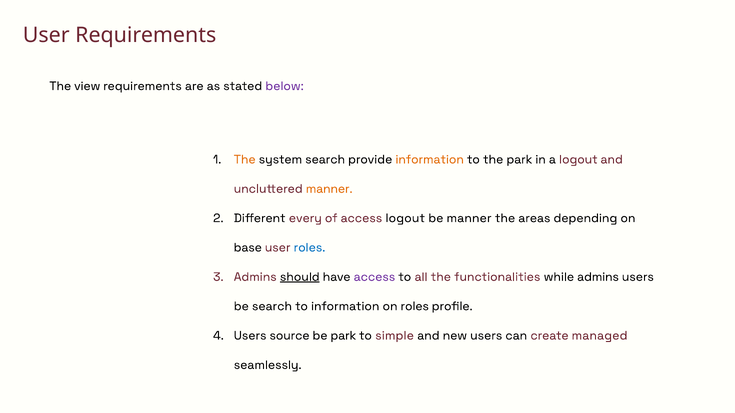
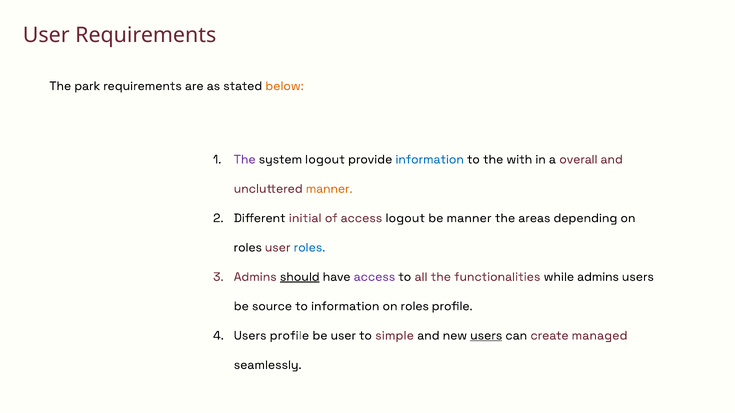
view: view -> park (87, 86)
below colour: purple -> orange (285, 86)
The colour: orange -> purple (245, 160)
system search: search -> logout (325, 160)
information colour: orange -> blue (430, 160)
the park: park -> with (519, 160)
a logout: logout -> overall (578, 160)
every: every -> initial (305, 218)
base: base -> roles (248, 248)
be search: search -> source (272, 306)
Users source: source -> profile (289, 336)
be park: park -> user (343, 336)
users underline: none -> present (486, 336)
